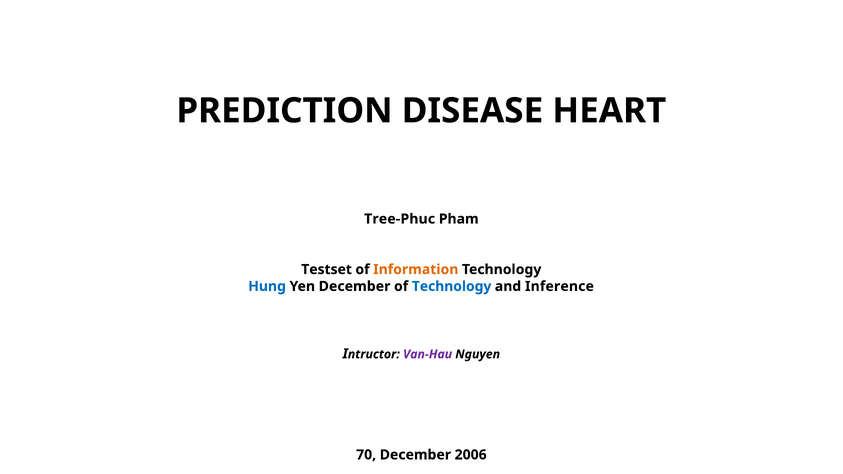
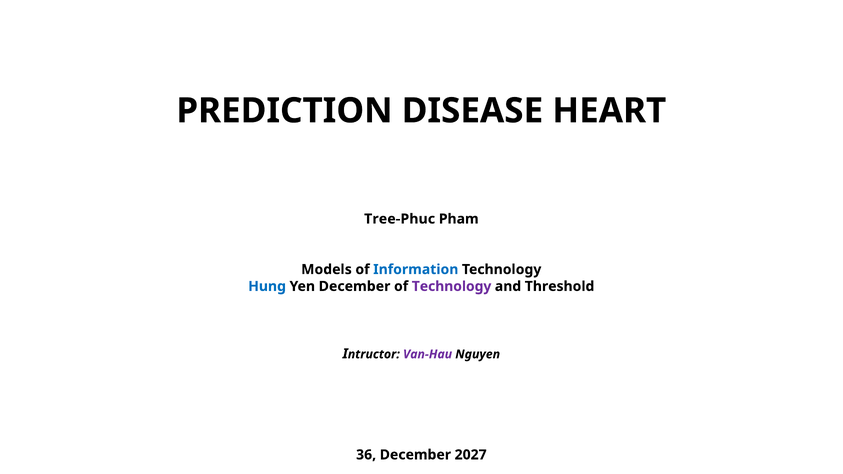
Testset: Testset -> Models (327, 270)
Information colour: orange -> blue (416, 270)
Technology colour: blue -> purple (452, 286)
Inference: Inference -> Threshold (560, 286)
70: 70 -> 36 (366, 455)
2006: 2006 -> 2027 (471, 455)
